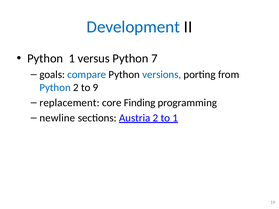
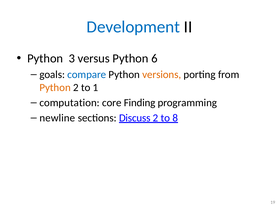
Python 1: 1 -> 3 (72, 59)
7: 7 -> 6 (154, 59)
versions colour: blue -> orange (162, 75)
Python colour: blue -> orange (55, 88)
9: 9 -> 1 (95, 88)
replacement: replacement -> computation (70, 103)
Austria: Austria -> Discuss (135, 118)
to 1: 1 -> 8 (175, 118)
